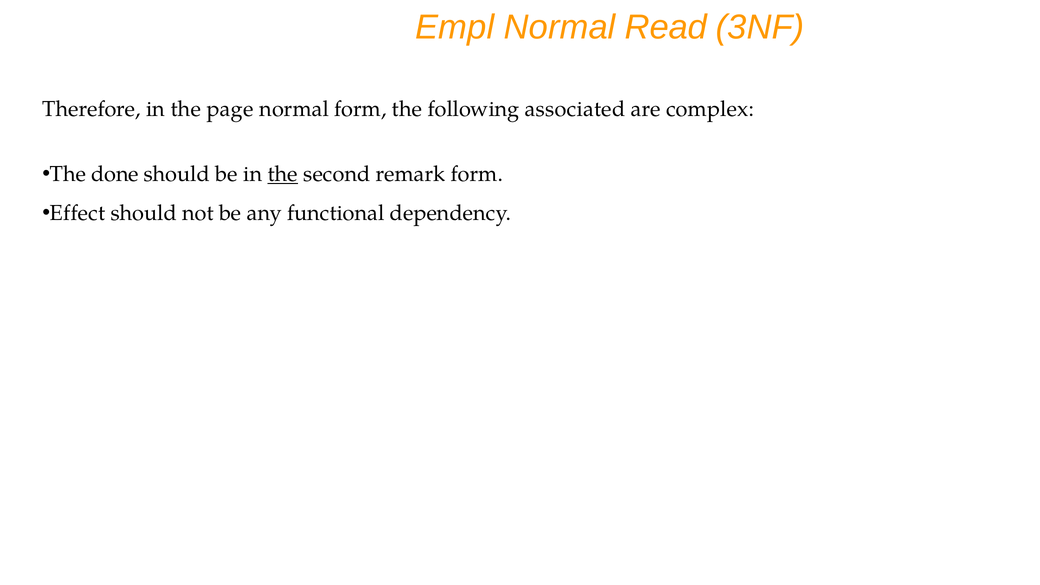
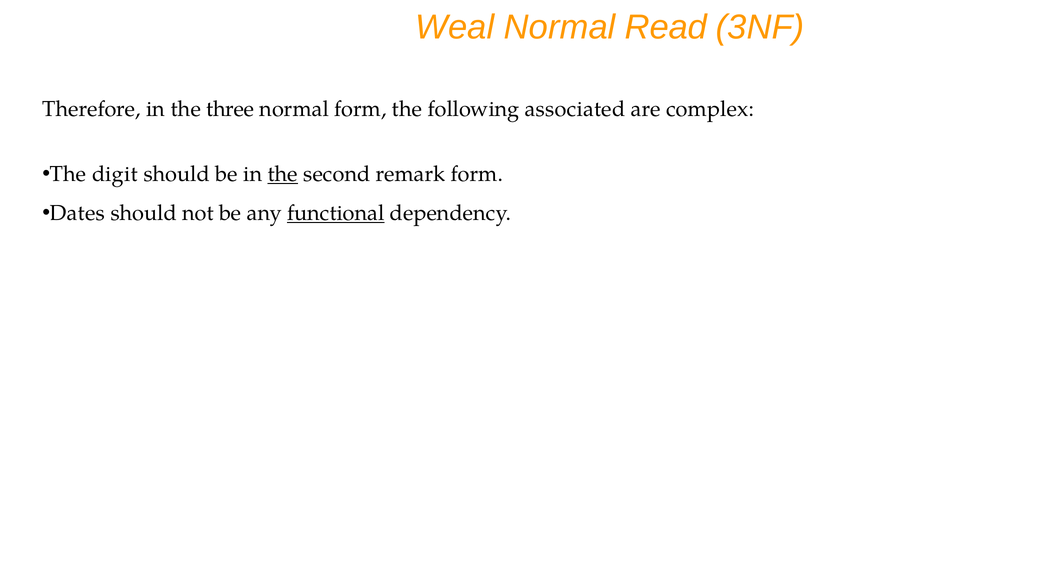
Empl: Empl -> Weal (455, 27)
page: page -> three (230, 109)
done: done -> digit (115, 174)
Effect: Effect -> Dates (77, 213)
functional underline: none -> present (336, 213)
